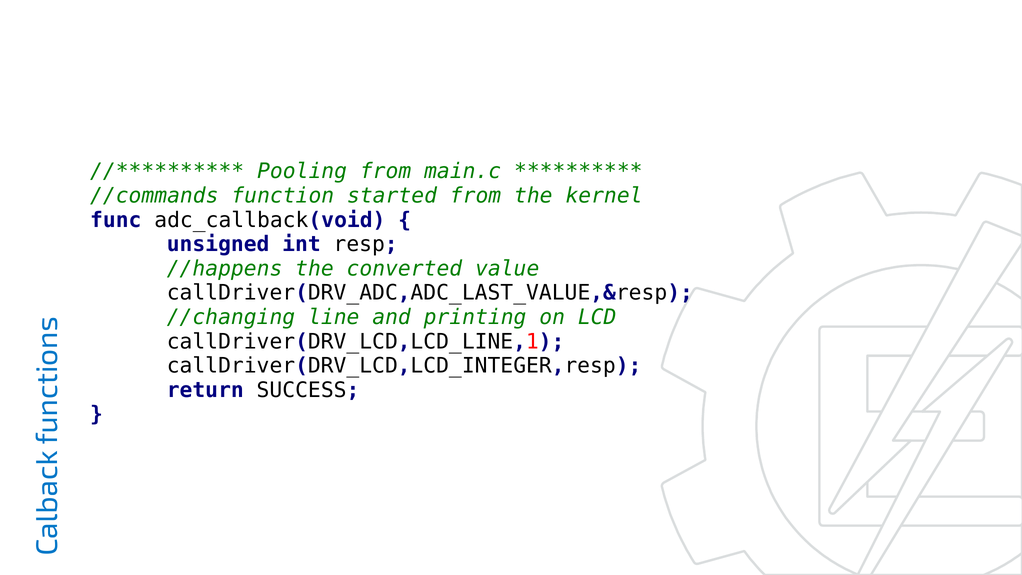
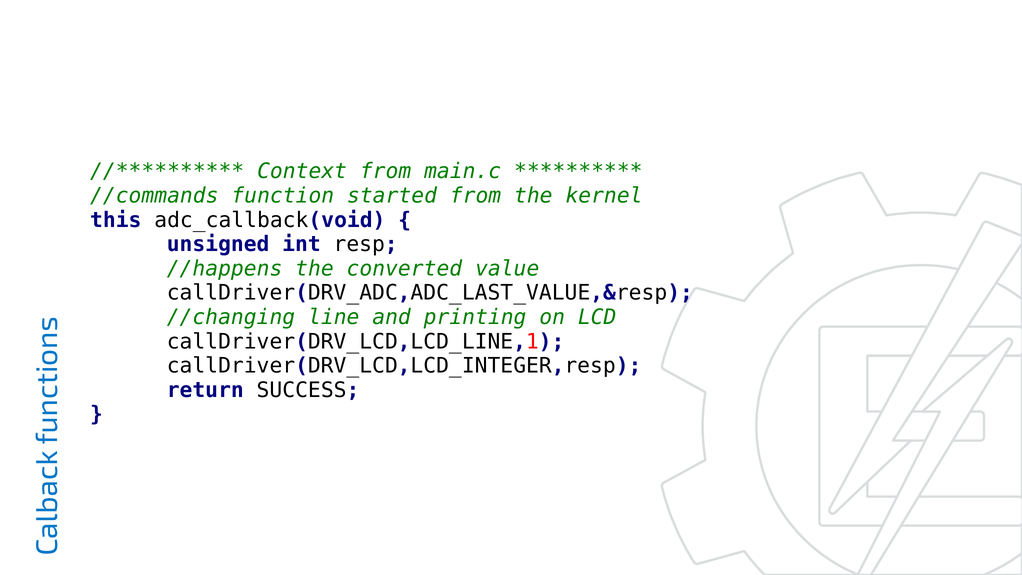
Pooling: Pooling -> Context (302, 171)
func: func -> this (116, 220)
